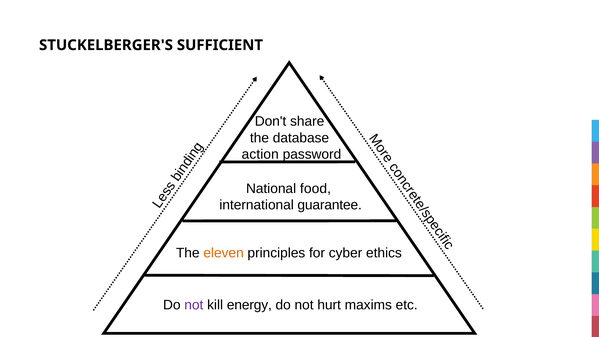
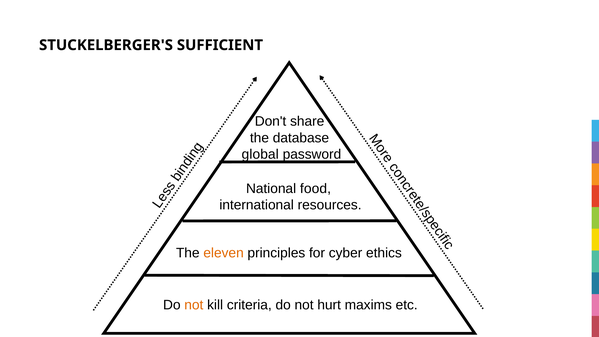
action: action -> global (260, 154)
guarantee: guarantee -> resources (330, 205)
not colour: purple -> orange (194, 305)
energy: energy -> criteria (249, 305)
